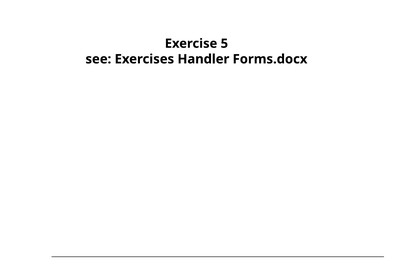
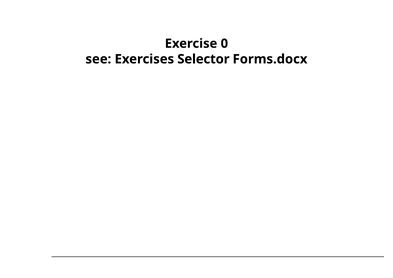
5: 5 -> 0 (224, 44)
Handler: Handler -> Selector (203, 59)
